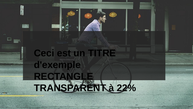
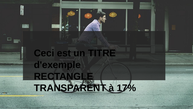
22%: 22% -> 17% (126, 88)
